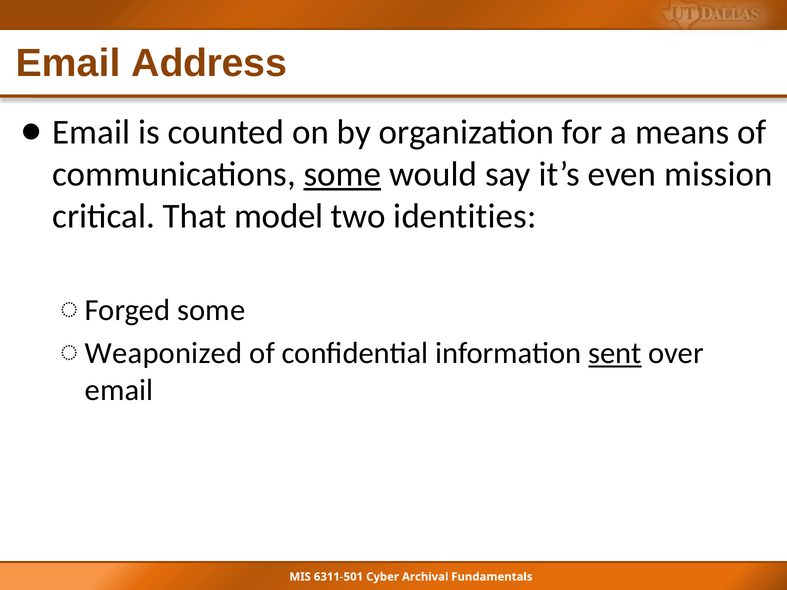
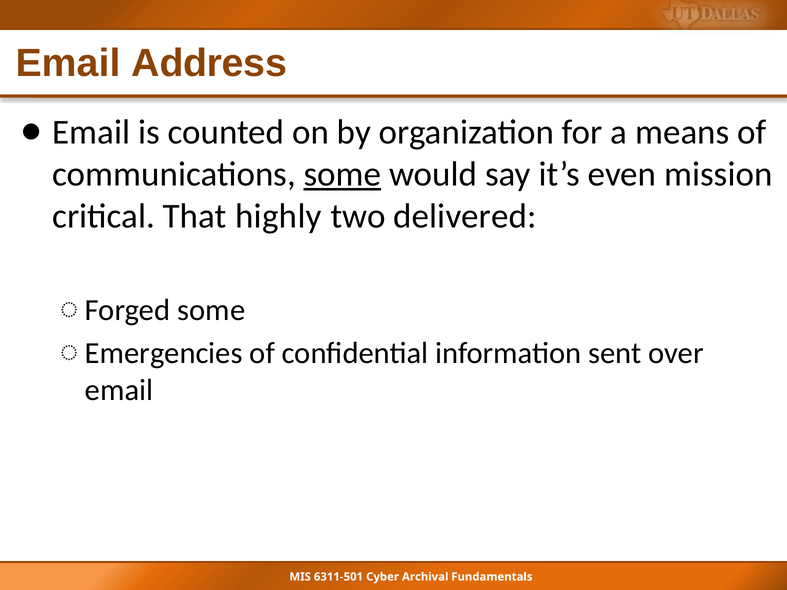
model: model -> highly (278, 216)
identities: identities -> delivered (465, 216)
Weaponized: Weaponized -> Emergencies (164, 353)
sent underline: present -> none (615, 353)
